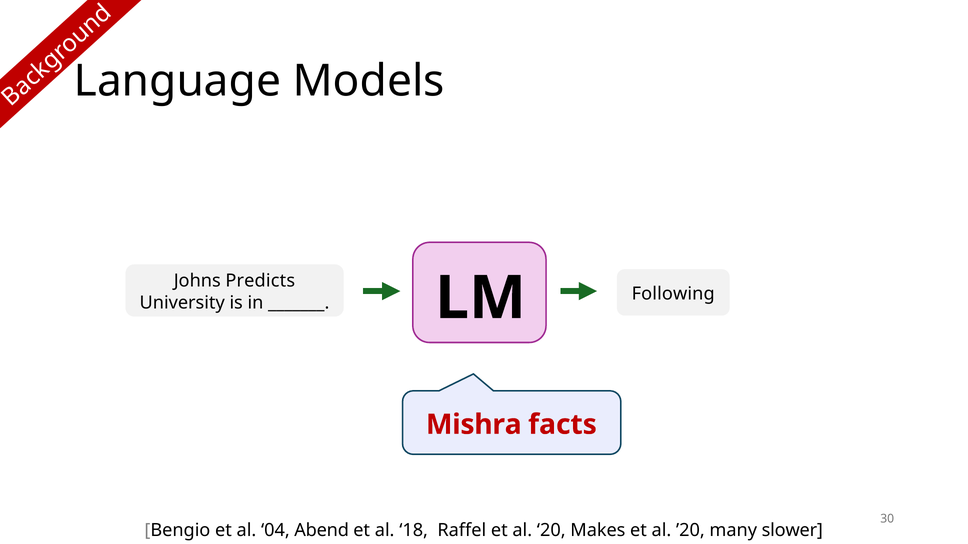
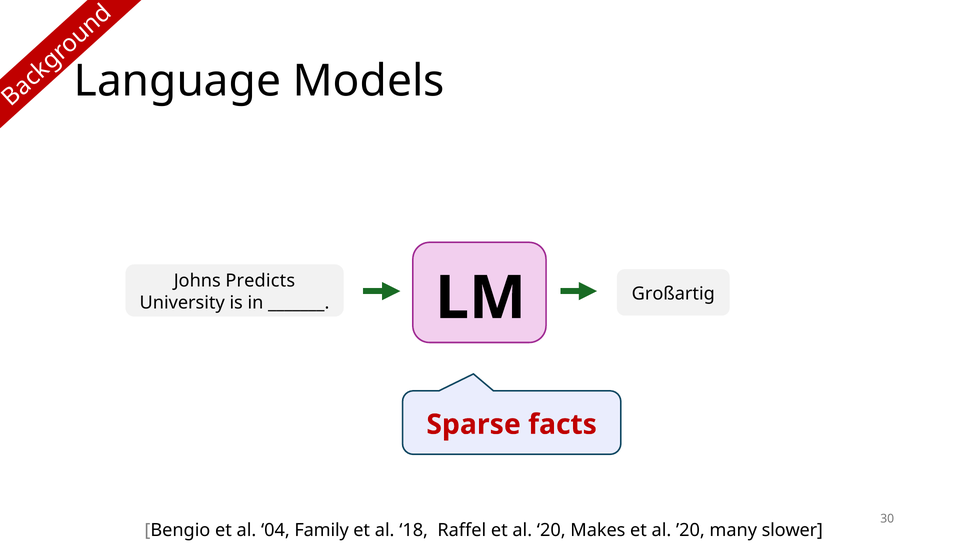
Following: Following -> Großartig (673, 294)
Mishra: Mishra -> Sparse (474, 425)
Abend: Abend -> Family (322, 531)
